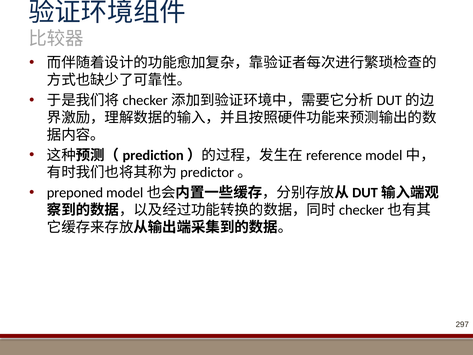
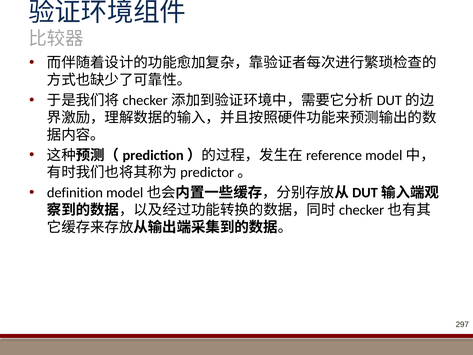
preponed: preponed -> definition (75, 193)
